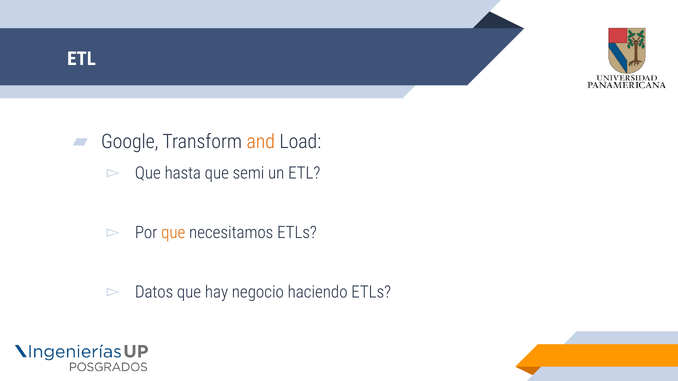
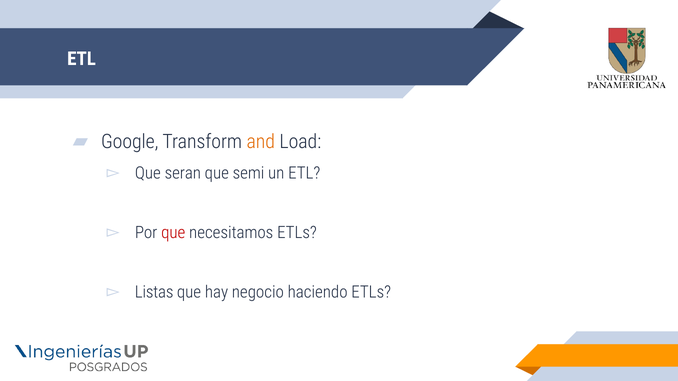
hasta: hasta -> seran (183, 173)
que colour: orange -> red (173, 233)
Datos: Datos -> Listas (154, 292)
